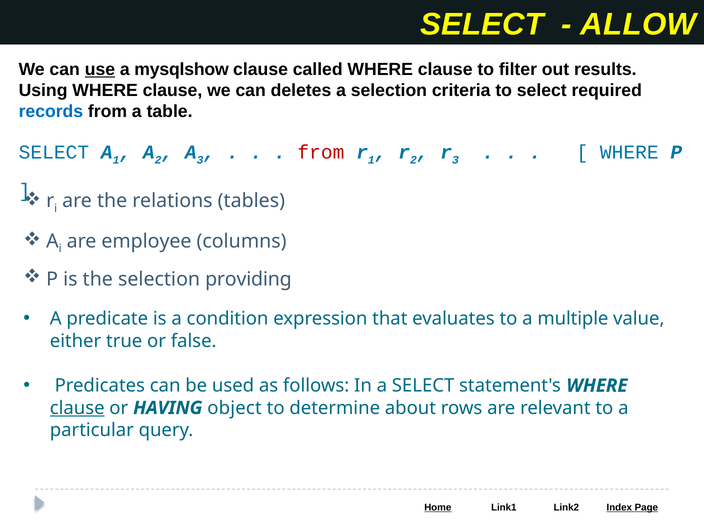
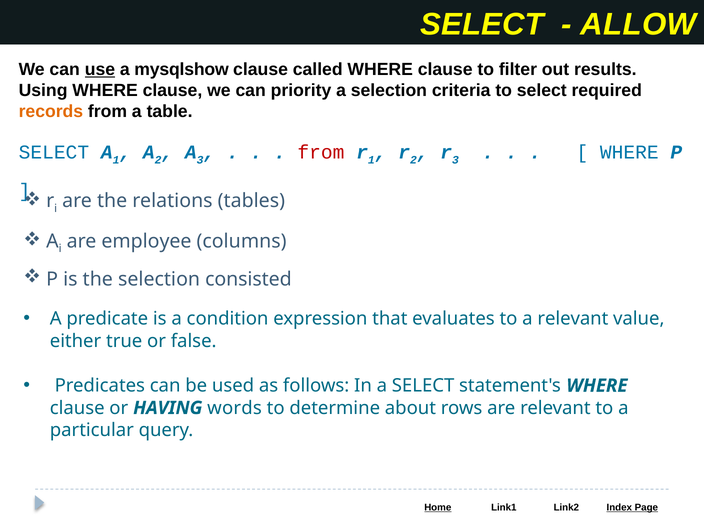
deletes: deletes -> priority (301, 90)
records colour: blue -> orange (51, 112)
providing: providing -> consisted (248, 279)
a multiple: multiple -> relevant (573, 319)
clause underline: present -> none (77, 408)
object: object -> words (235, 408)
